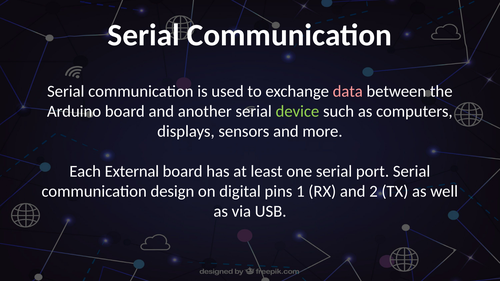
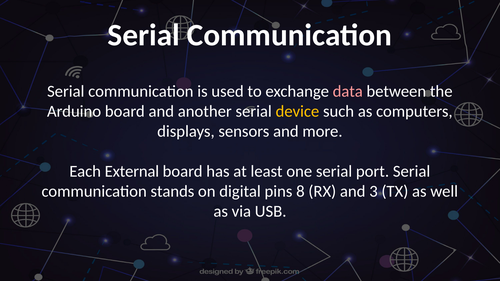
device colour: light green -> yellow (297, 111)
design: design -> stands (172, 191)
1: 1 -> 8 (300, 191)
2: 2 -> 3 (373, 191)
